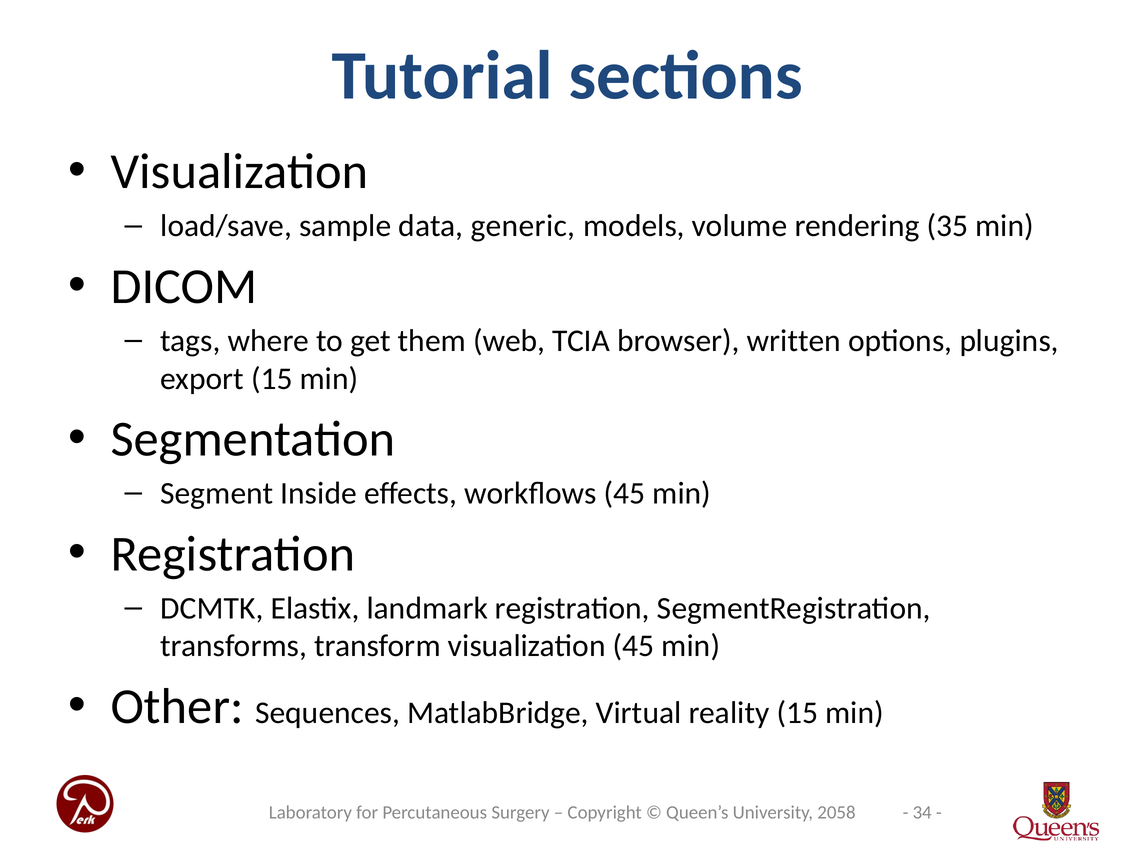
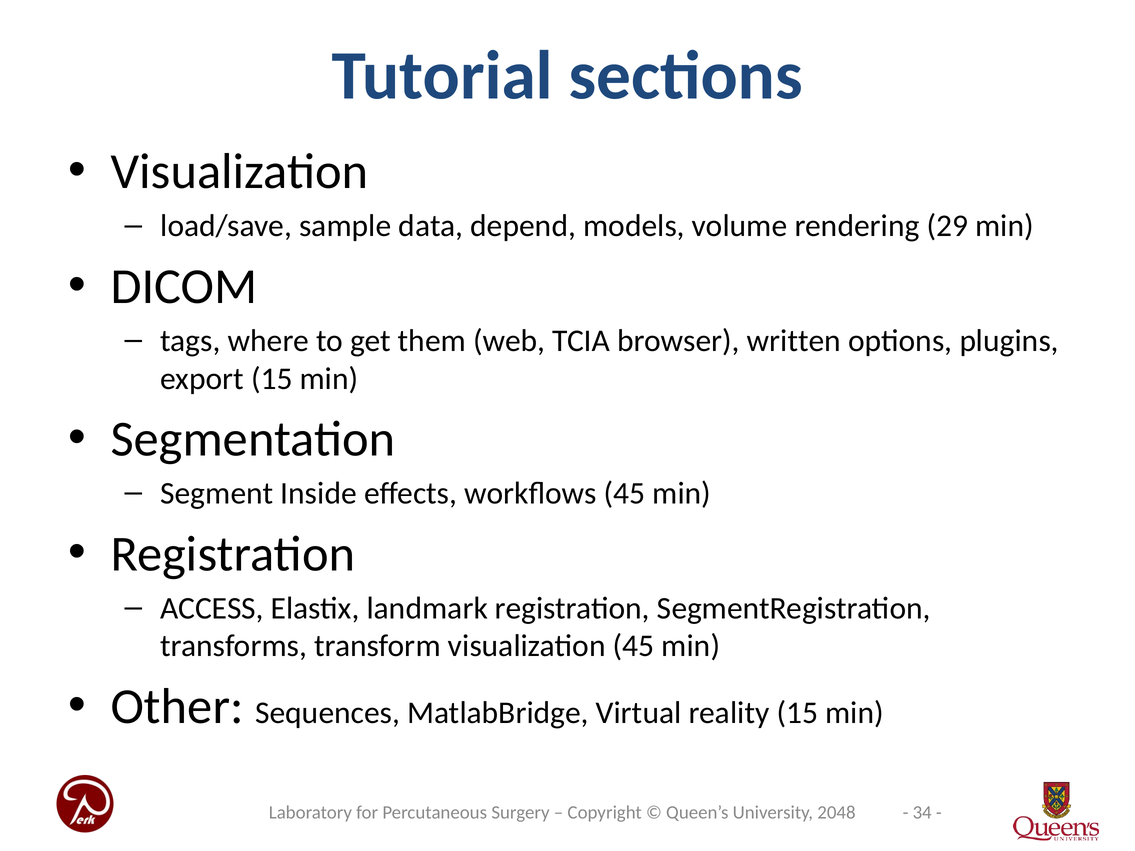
generic: generic -> depend (523, 226)
35: 35 -> 29 (947, 226)
DCMTK: DCMTK -> ACCESS (212, 608)
2058: 2058 -> 2048 (836, 813)
